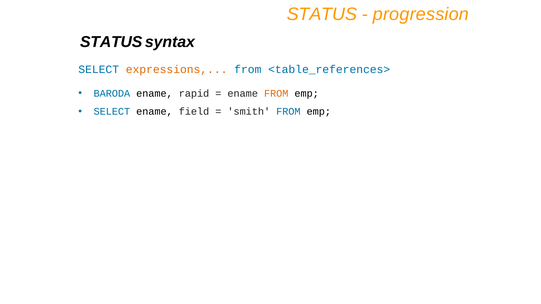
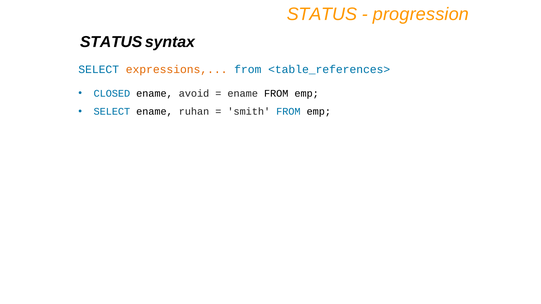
BARODA: BARODA -> CLOSED (112, 93)
rapid: rapid -> avoid (194, 93)
FROM colour: orange -> black (276, 93)
field: field -> ruhan (194, 112)
